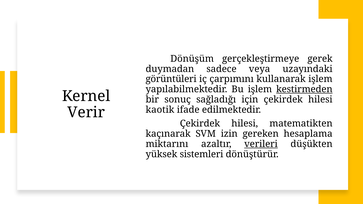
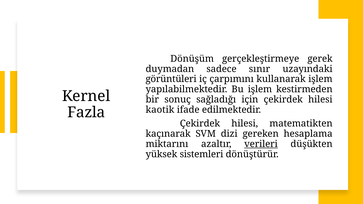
veya: veya -> sınır (259, 69)
kestirmeden underline: present -> none (304, 89)
Verir: Verir -> Fazla (86, 113)
izin: izin -> dizi (229, 134)
